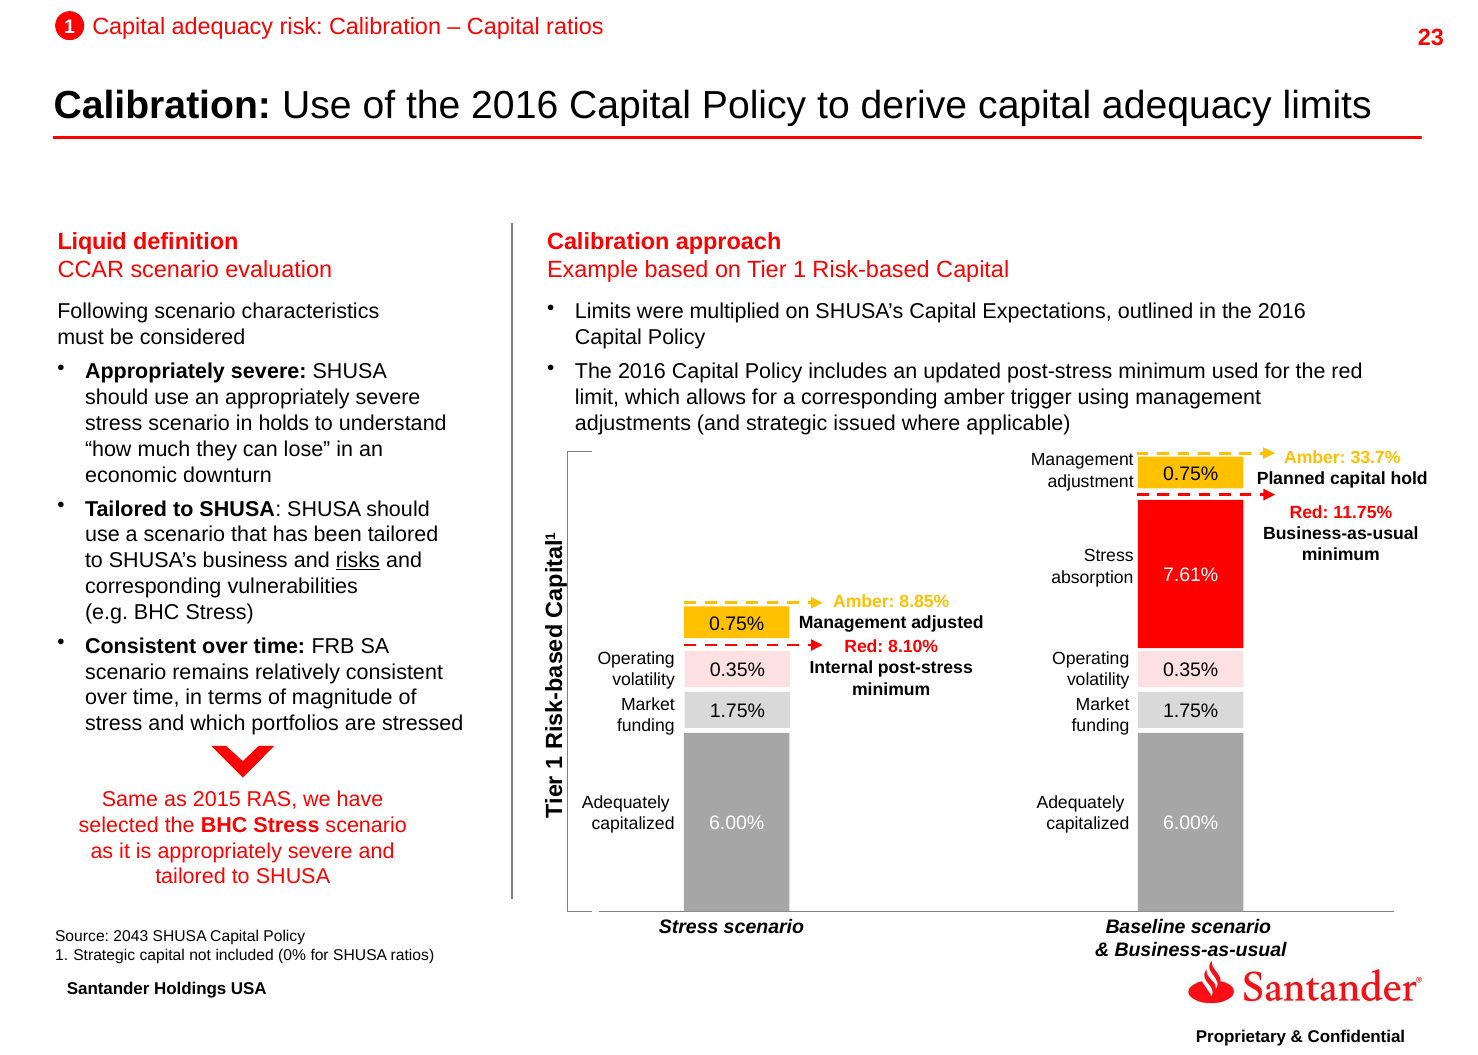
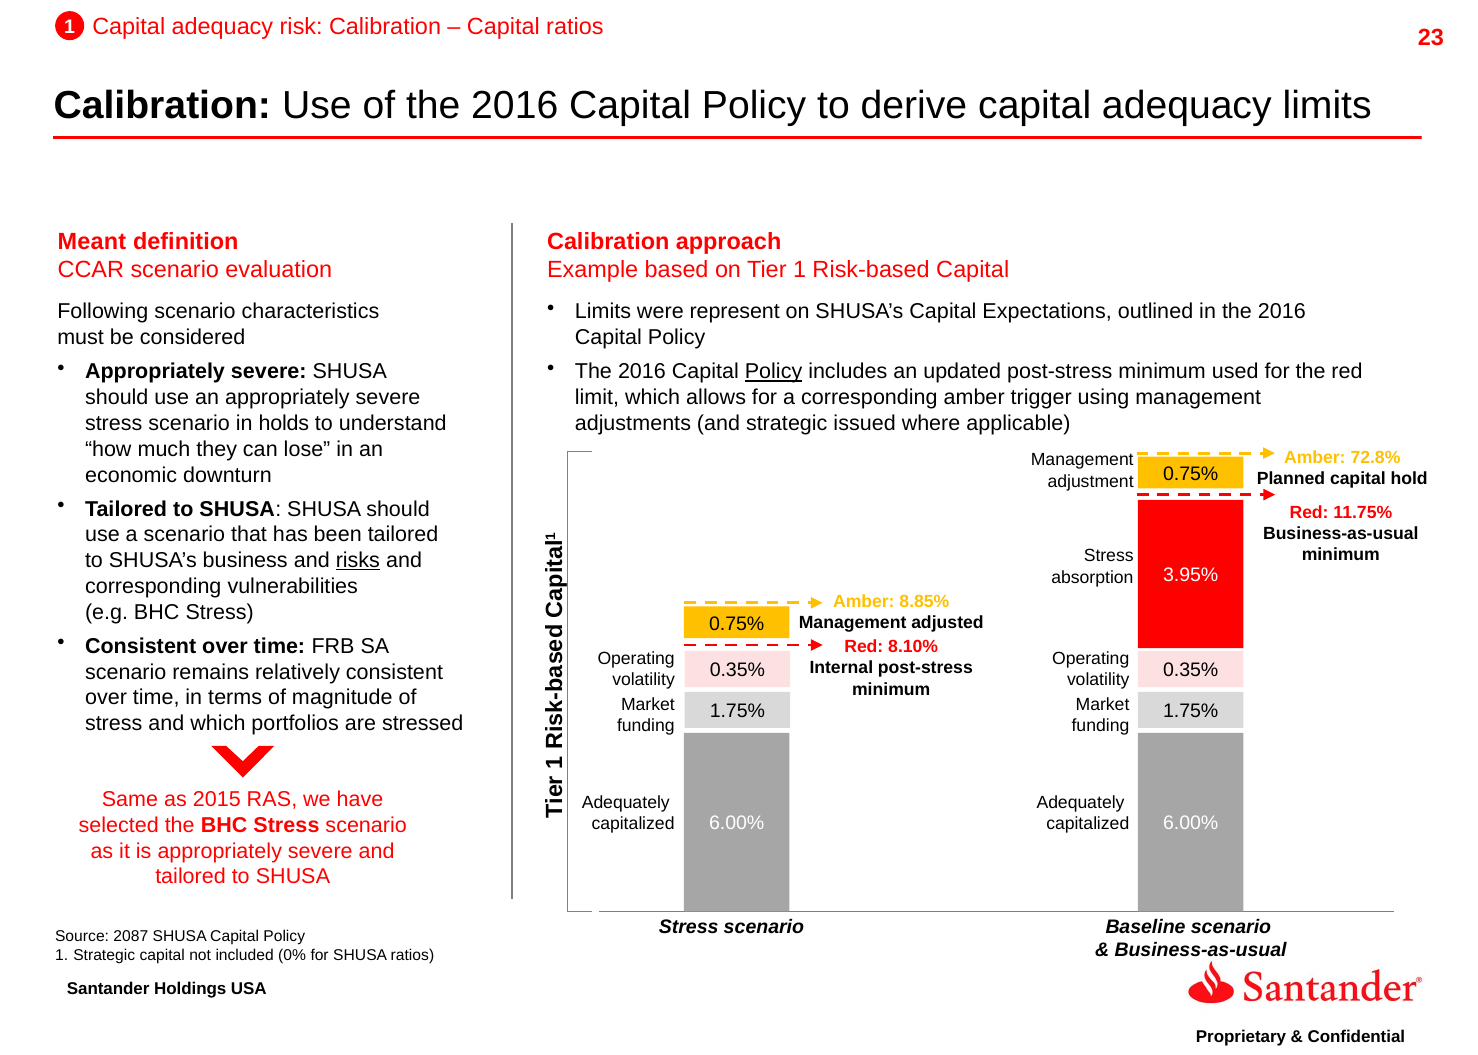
Liquid: Liquid -> Meant (92, 241)
multiplied: multiplied -> represent (735, 312)
Policy underline: none -> present (774, 372)
33.7%: 33.7% -> 72.8% (1375, 458)
7.61%: 7.61% -> 3.95% (1191, 576)
2043: 2043 -> 2087 (131, 937)
